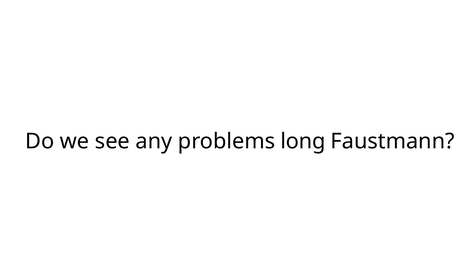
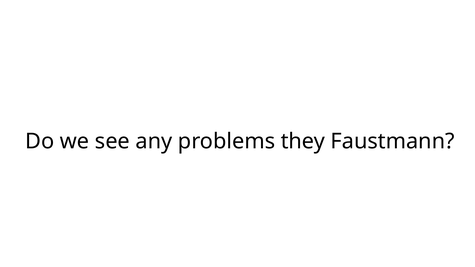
long: long -> they (303, 141)
